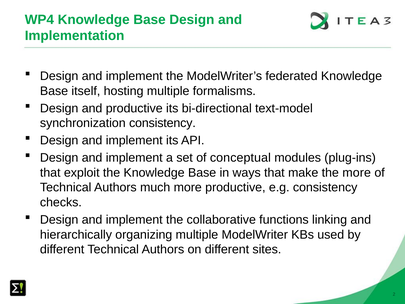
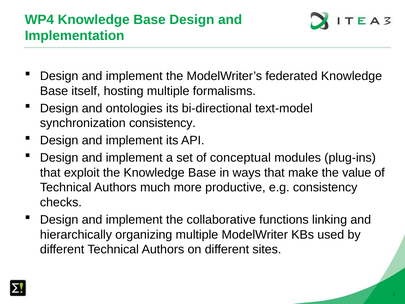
and productive: productive -> ontologies (134, 108)
the more: more -> value (357, 173)
